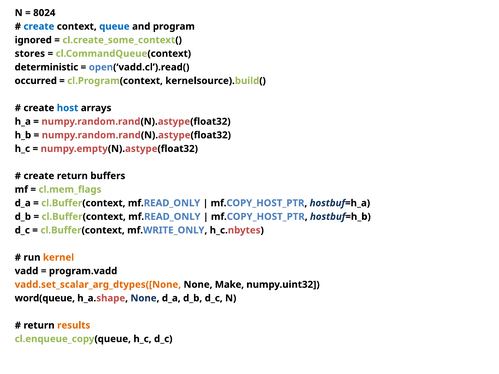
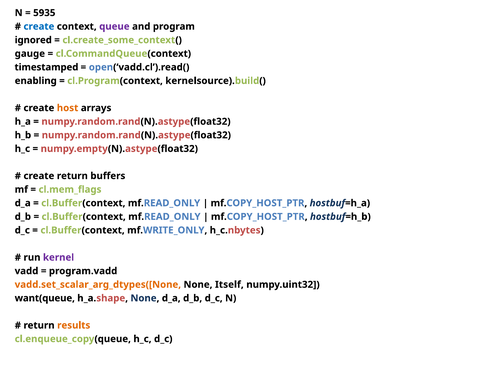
8024: 8024 -> 5935 (44, 13)
queue colour: blue -> purple (114, 26)
stores: stores -> gauge (30, 54)
deterministic: deterministic -> timestamped (46, 67)
occurred: occurred -> enabling (36, 81)
host colour: blue -> orange (68, 108)
kernel colour: orange -> purple (59, 258)
Make: Make -> Itself (229, 285)
word(queue: word(queue -> want(queue (45, 298)
